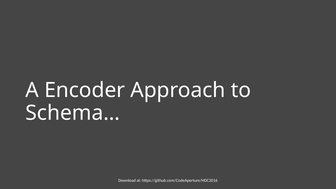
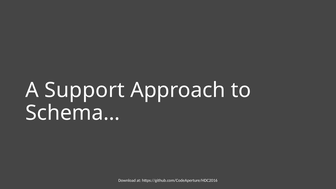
Encoder: Encoder -> Support (85, 90)
